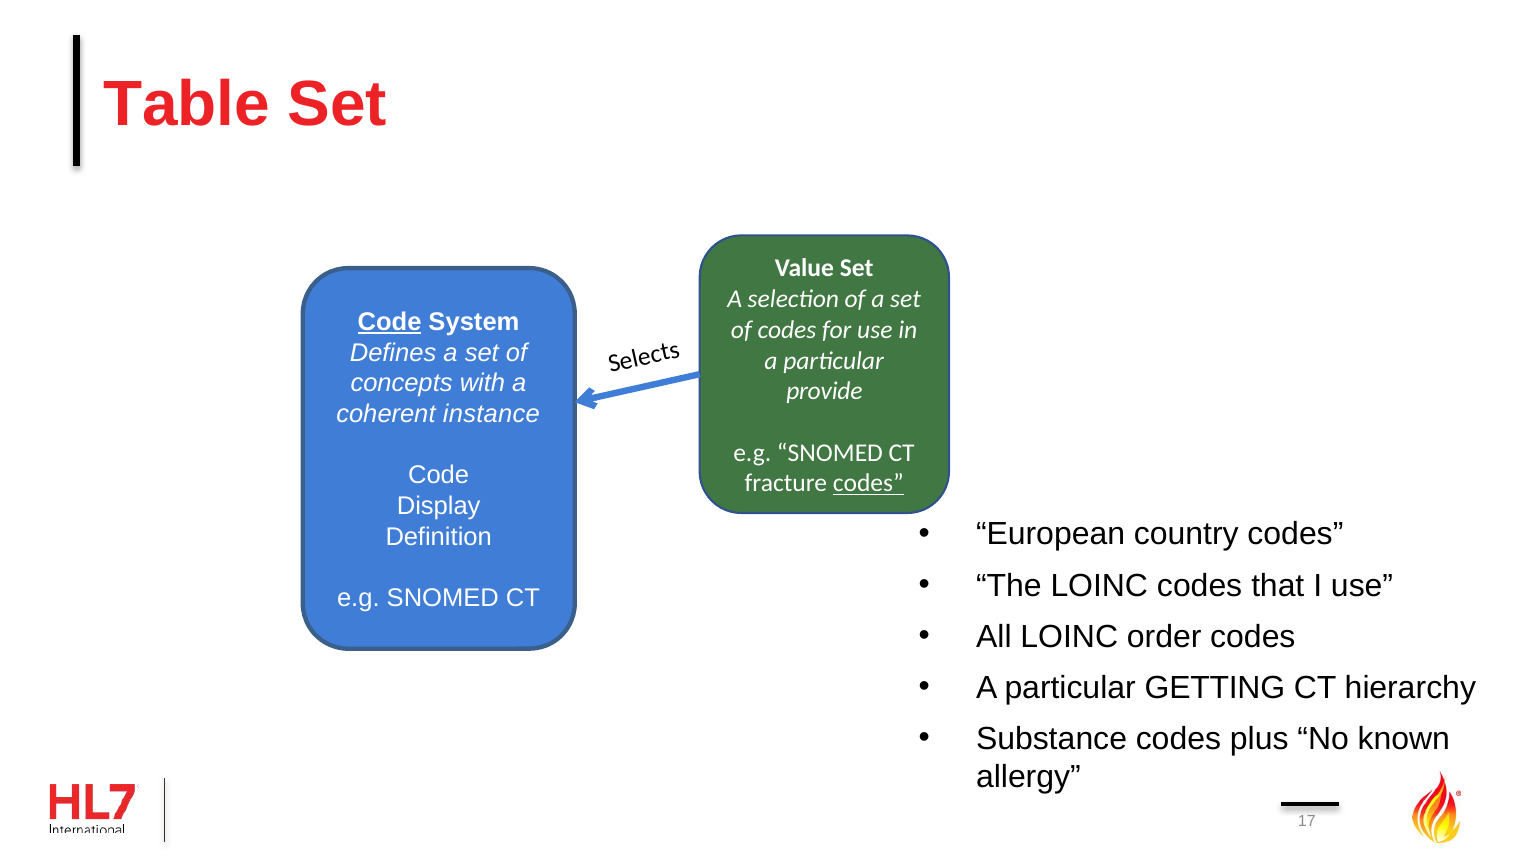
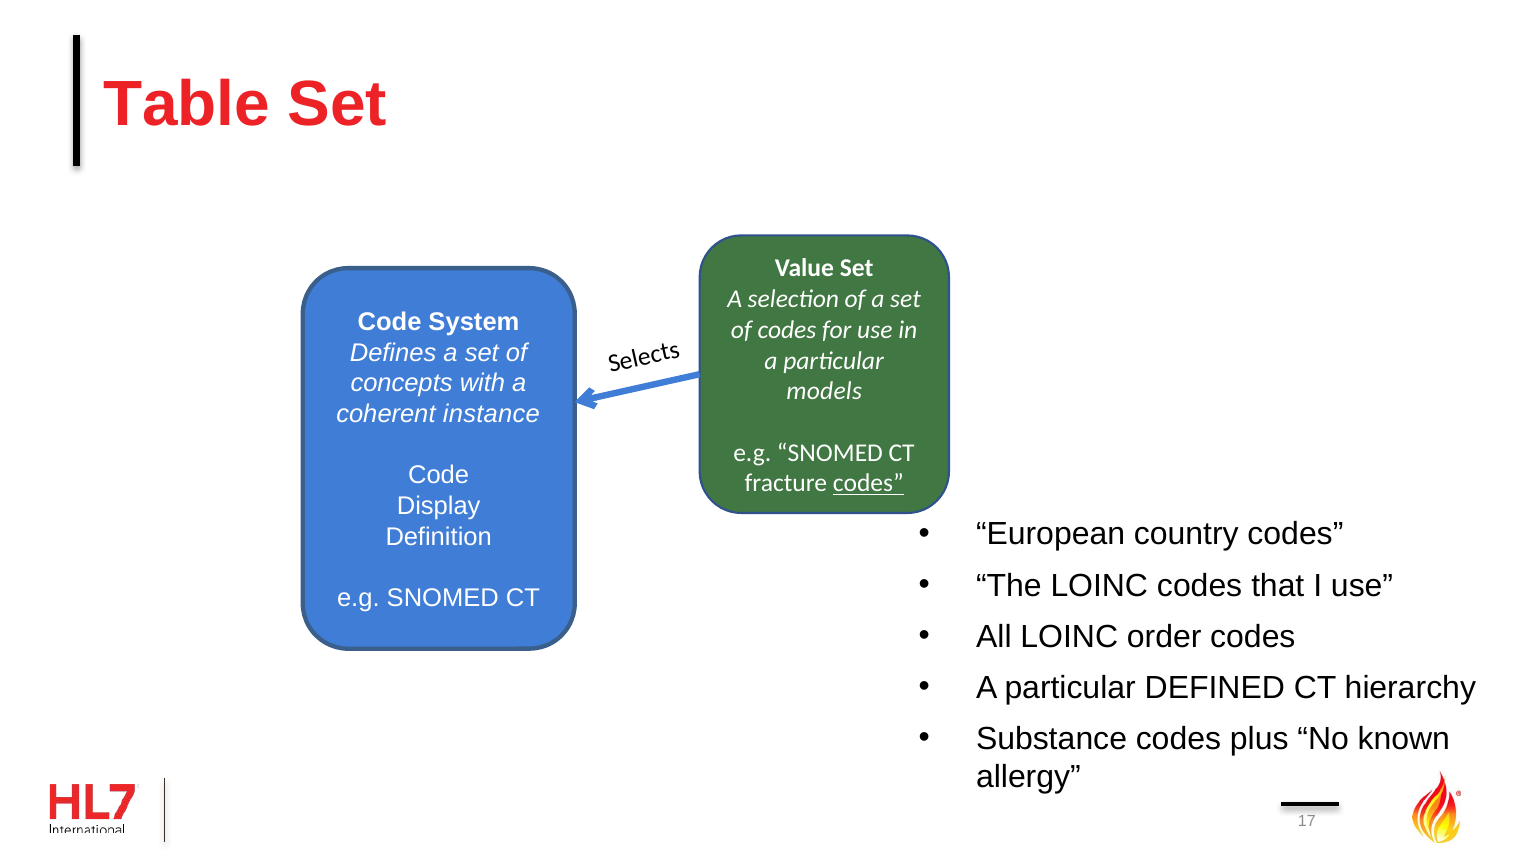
Code underline: present -> none (390, 322)
provide: provide -> models (824, 392)
GETTING: GETTING -> DEFINED (1215, 688)
